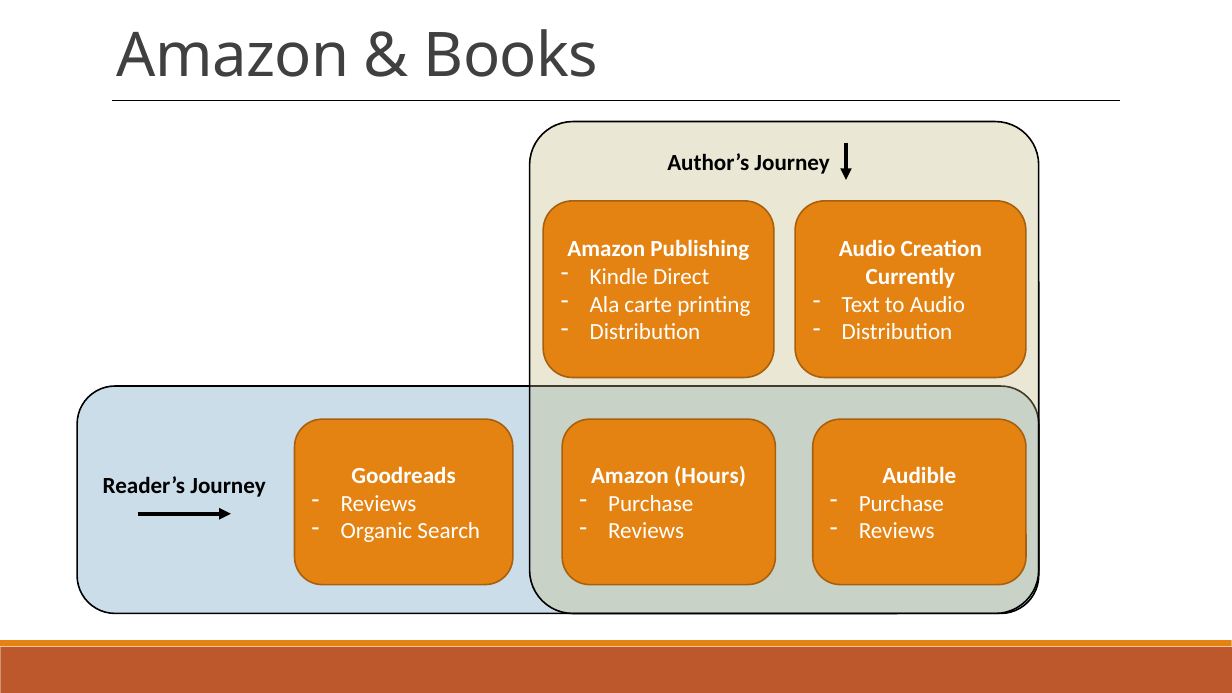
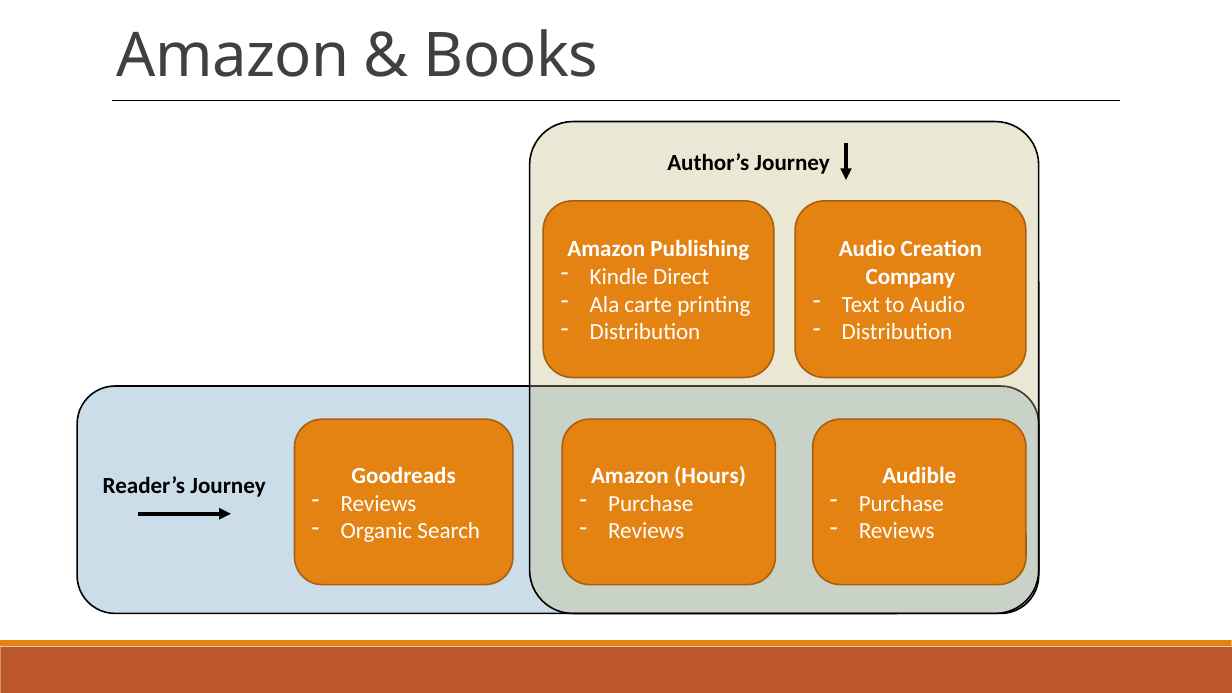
Currently: Currently -> Company (910, 277)
